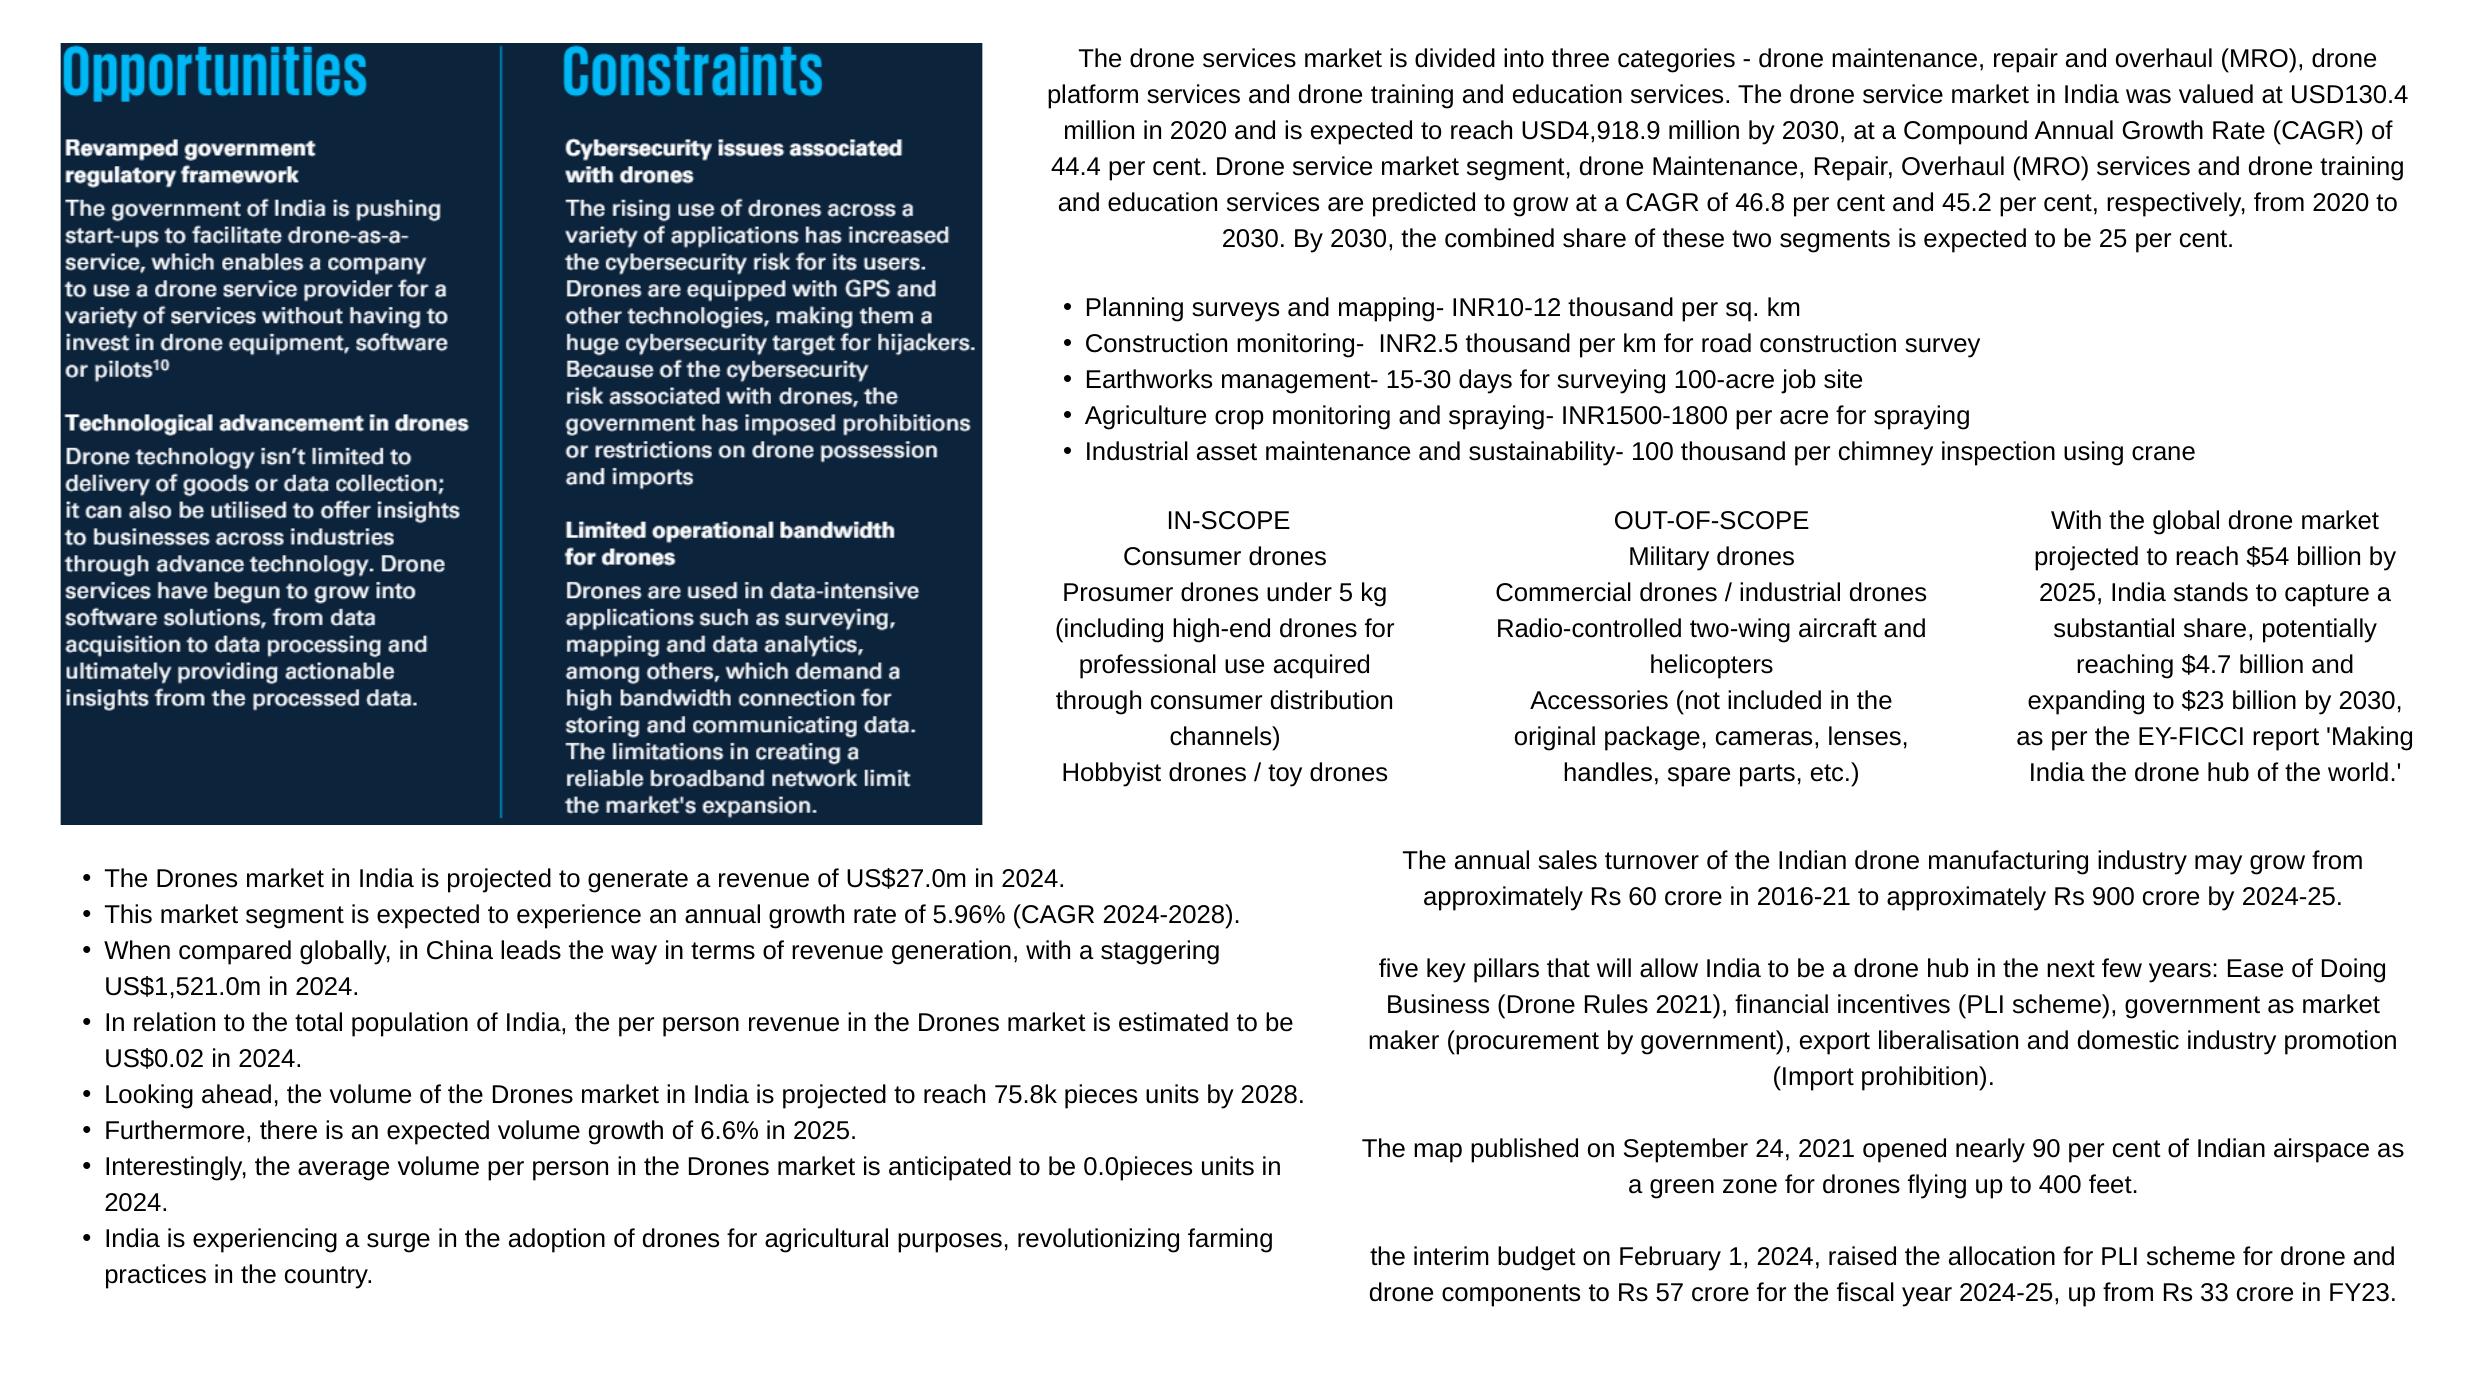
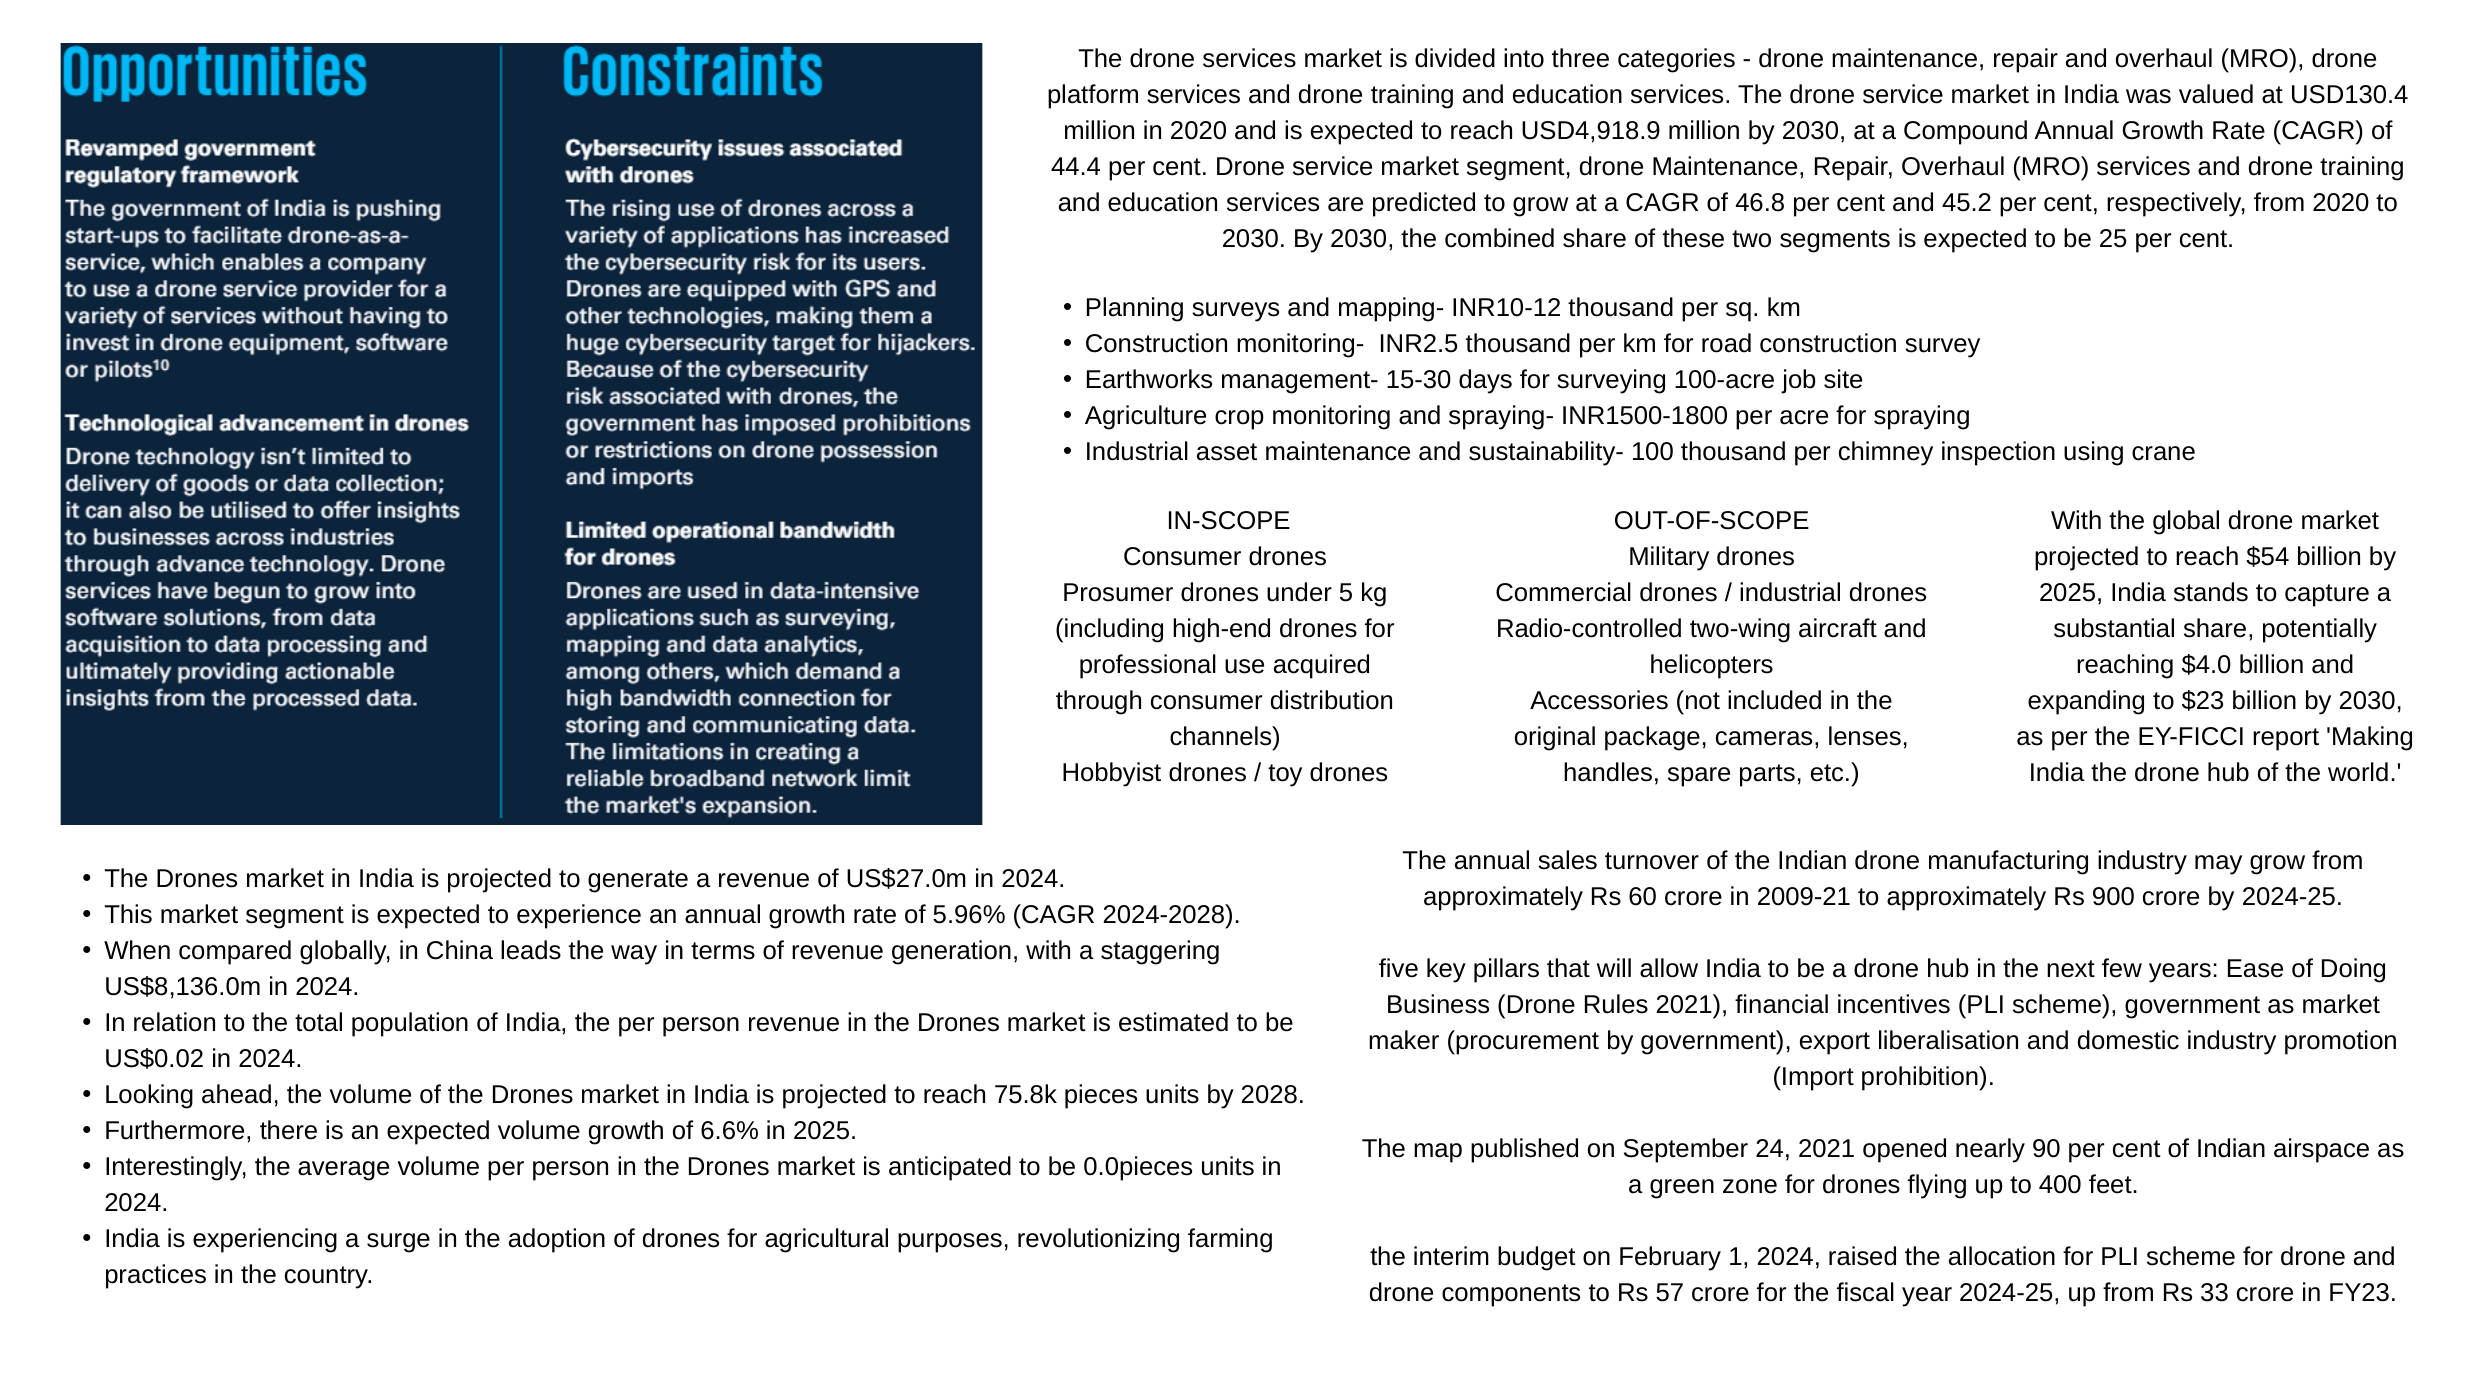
$4.7: $4.7 -> $4.0 (2207, 665)
2016-21: 2016-21 -> 2009-21 (1804, 897)
US$1,521.0m: US$1,521.0m -> US$8,136.0m (183, 987)
